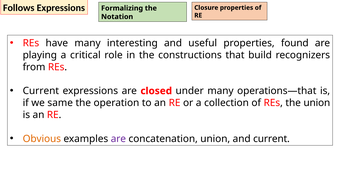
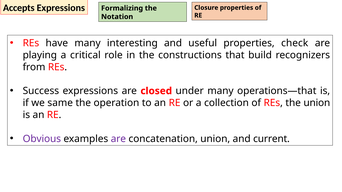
Follows: Follows -> Accepts (19, 8)
found: found -> check (295, 43)
Current: Current -> Success (41, 91)
Obvious colour: orange -> purple (42, 139)
